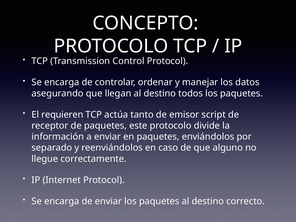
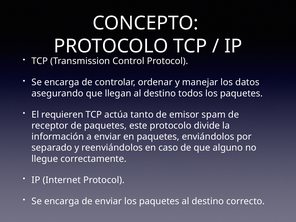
script: script -> spam (214, 115)
